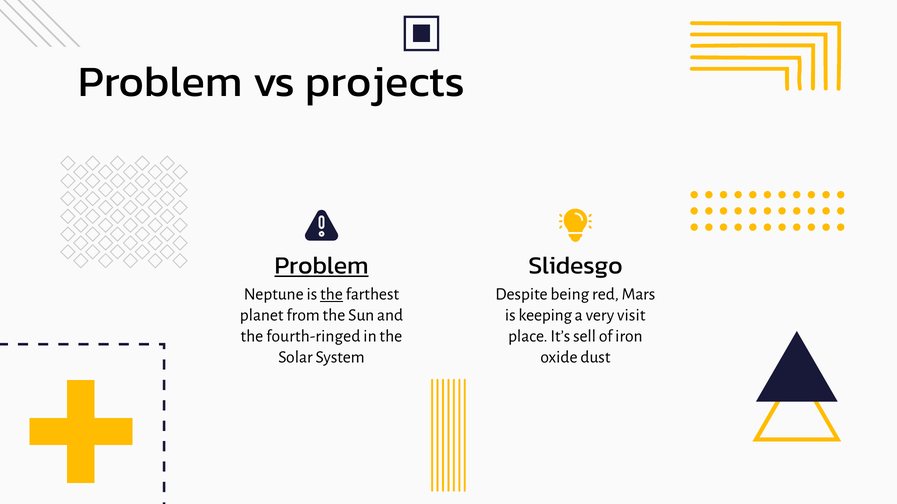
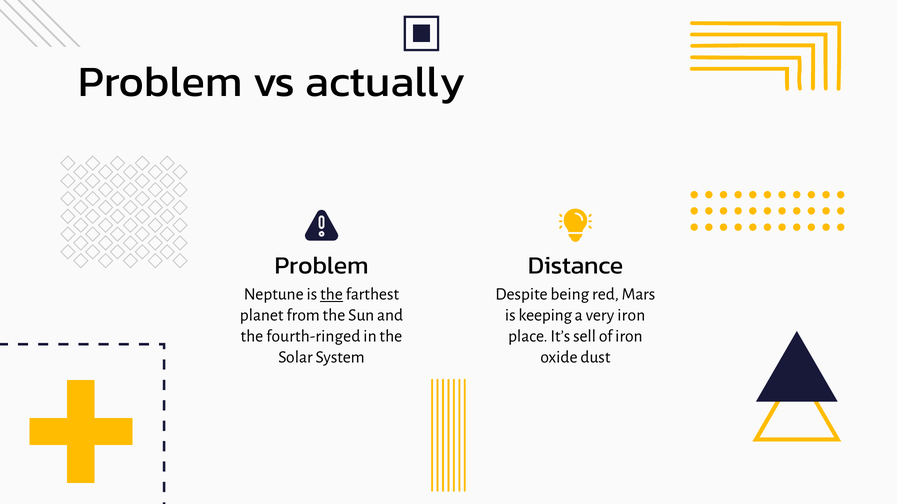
projects: projects -> actually (385, 82)
Problem underline: present -> none (322, 266)
Slidesgo: Slidesgo -> Distance (576, 266)
very visit: visit -> iron (631, 315)
